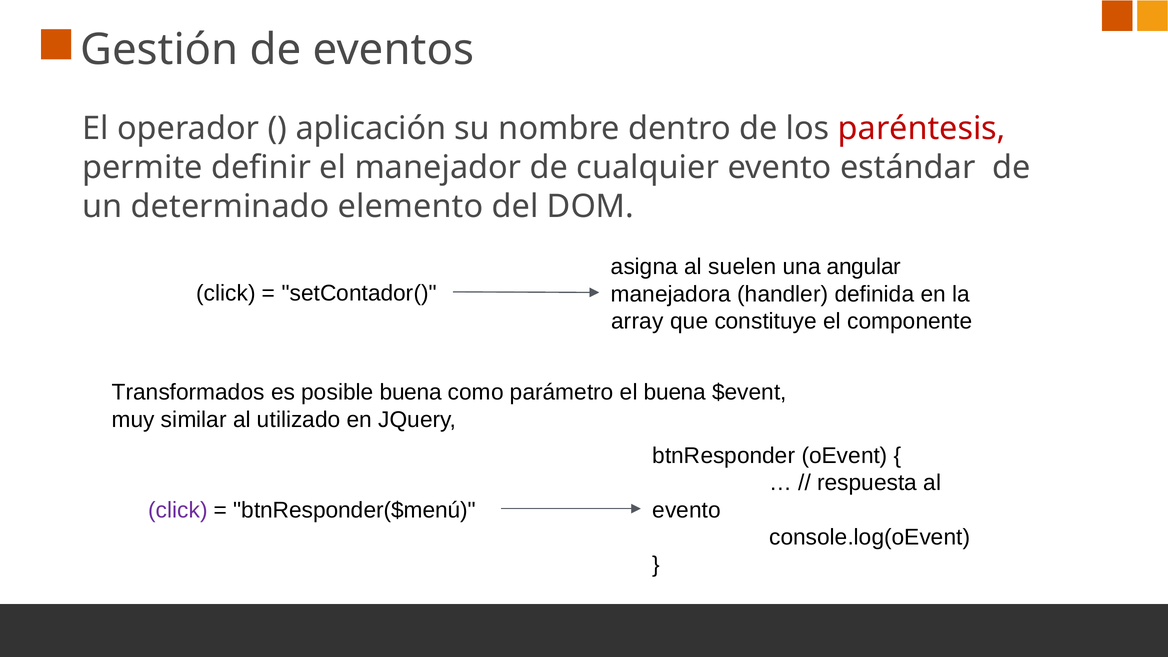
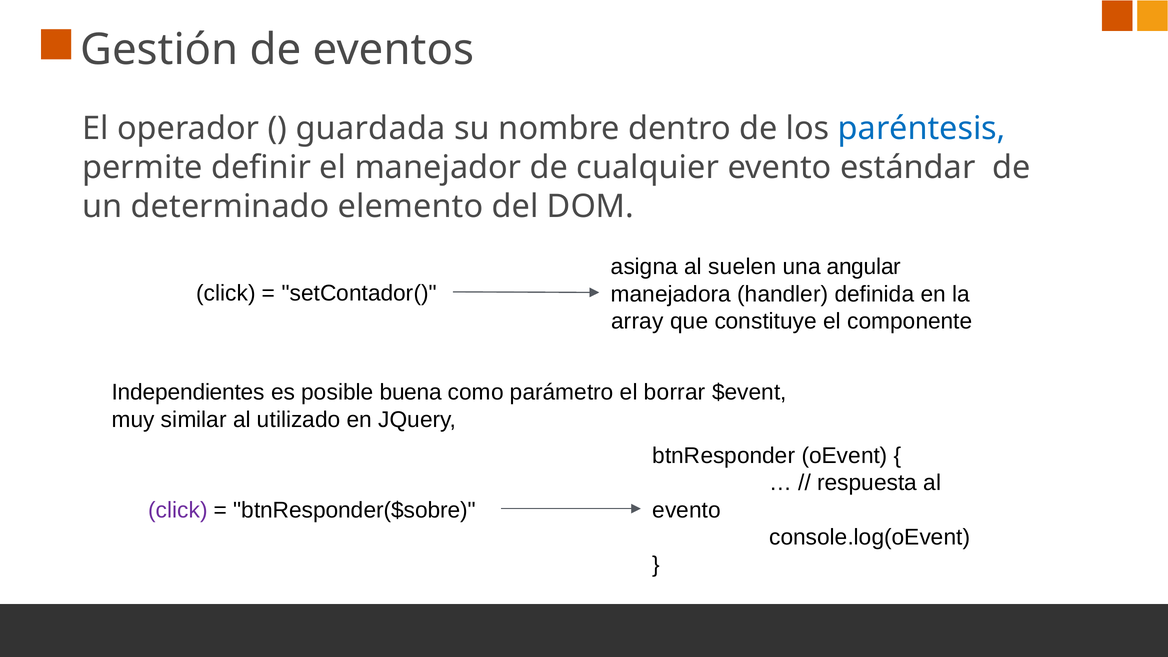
aplicación: aplicación -> guardada (371, 129)
paréntesis colour: red -> blue (922, 129)
Transformados: Transformados -> Independientes (188, 392)
el buena: buena -> borrar (675, 392)
btnResponder($menú: btnResponder($menú -> btnResponder($sobre (355, 510)
